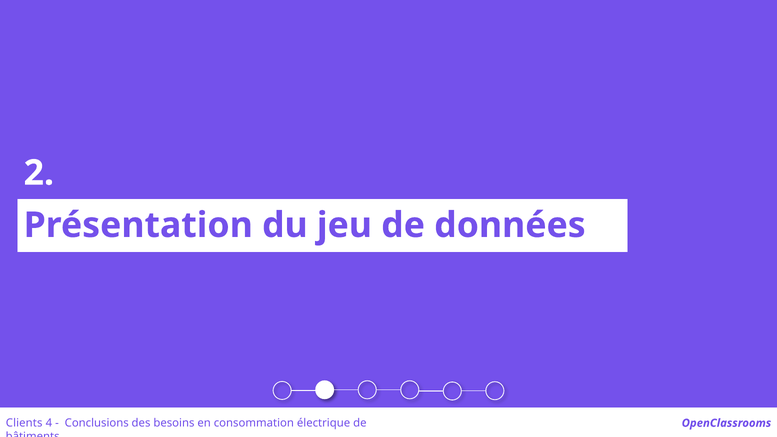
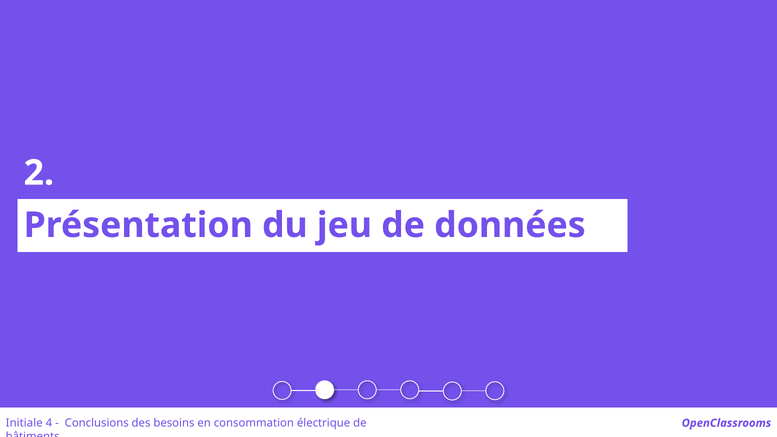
Clients: Clients -> Initiale (24, 423)
